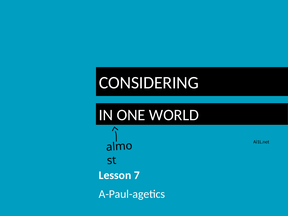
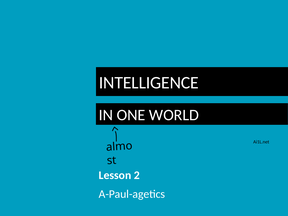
CONSIDERING: CONSIDERING -> INTELLIGENCE (149, 83)
7: 7 -> 2 (137, 175)
